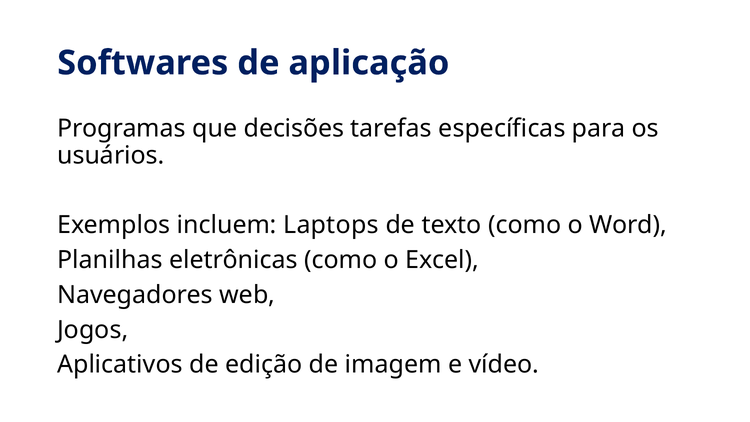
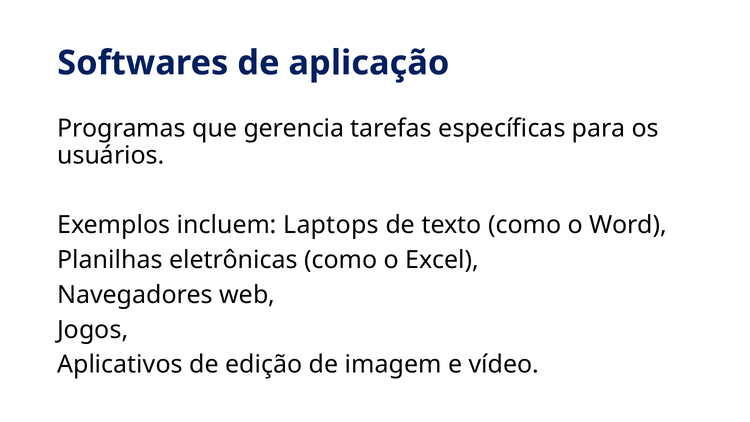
decisões: decisões -> gerencia (294, 128)
